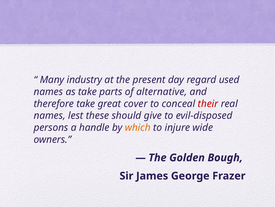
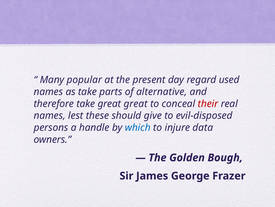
industry: industry -> popular (84, 80)
great cover: cover -> great (136, 103)
which colour: orange -> blue (138, 127)
wide: wide -> data (203, 127)
